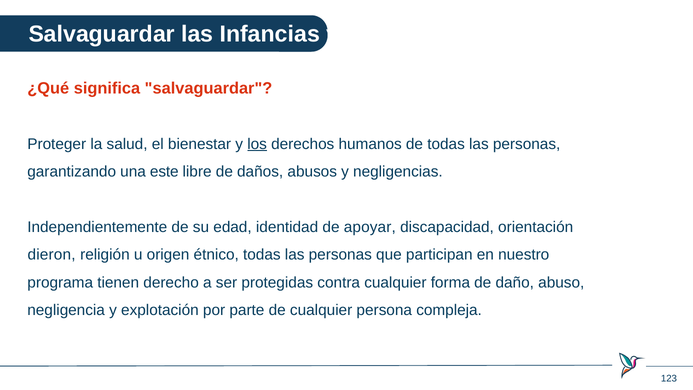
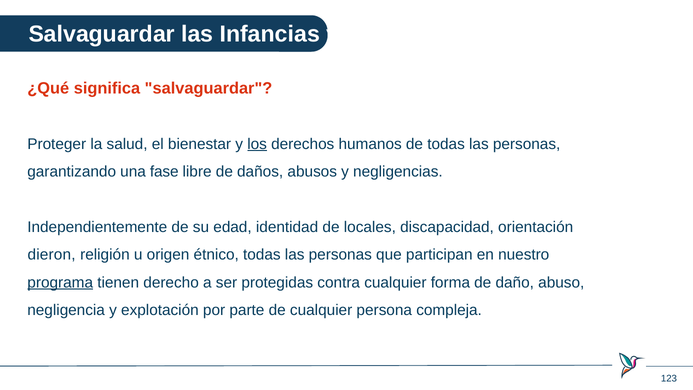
este: este -> fase (164, 172)
apoyar: apoyar -> locales (370, 227)
programa underline: none -> present (60, 282)
